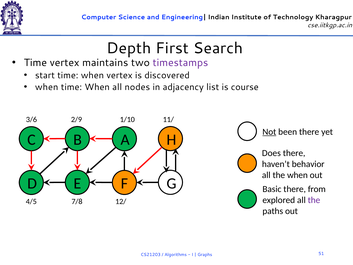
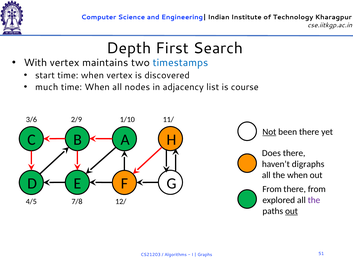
Time: Time -> With (35, 63)
timestamps colour: purple -> blue (180, 63)
when: when -> much (47, 87)
behavior: behavior -> digraphs (308, 164)
Basic: Basic -> From (272, 189)
out underline: none -> present (292, 211)
